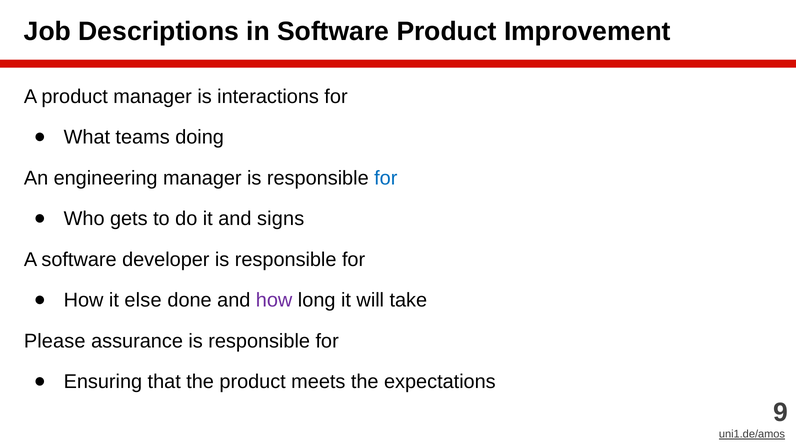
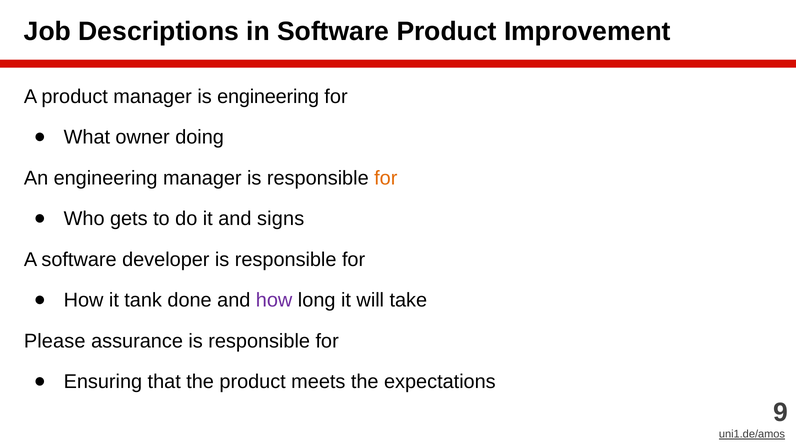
is interactions: interactions -> engineering (268, 97)
teams: teams -> owner (143, 137)
for colour: blue -> orange (386, 178)
else: else -> tank (143, 300)
